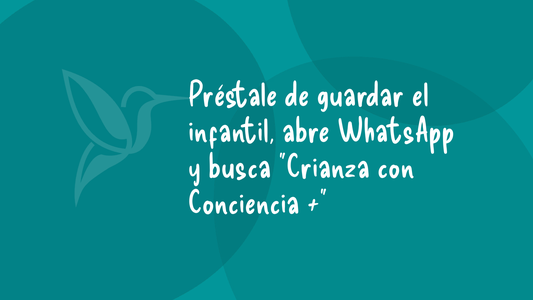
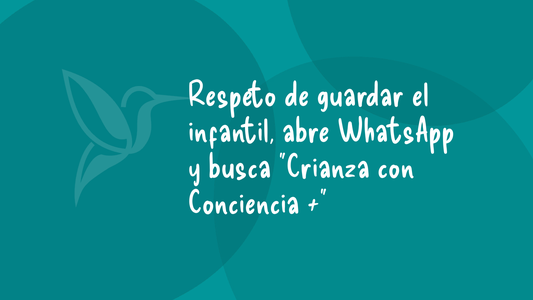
Préstale: Préstale -> Respeto (233, 95)
